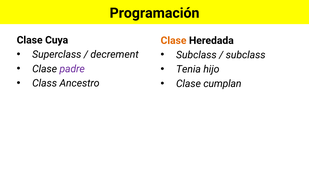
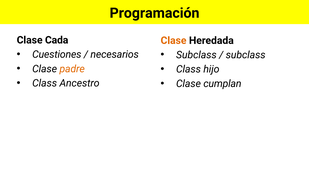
Cuya: Cuya -> Cada (57, 40)
Superclass: Superclass -> Cuestiones (57, 54)
decrement: decrement -> necesarios (115, 54)
padre colour: purple -> orange (72, 69)
Tenia: Tenia -> Class (188, 69)
